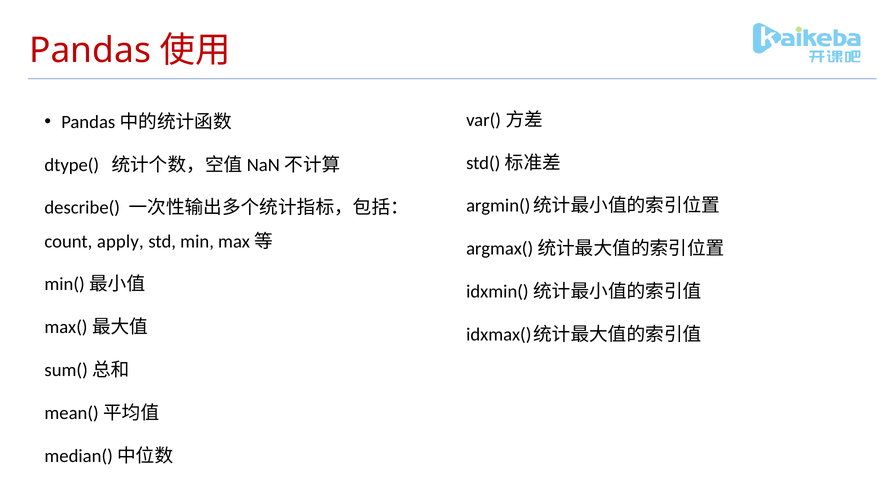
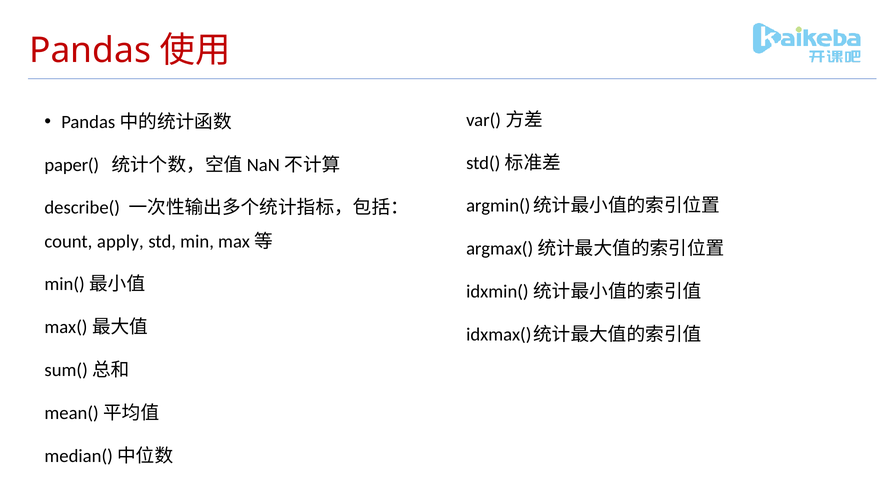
dtype(: dtype( -> paper( (72, 165)
